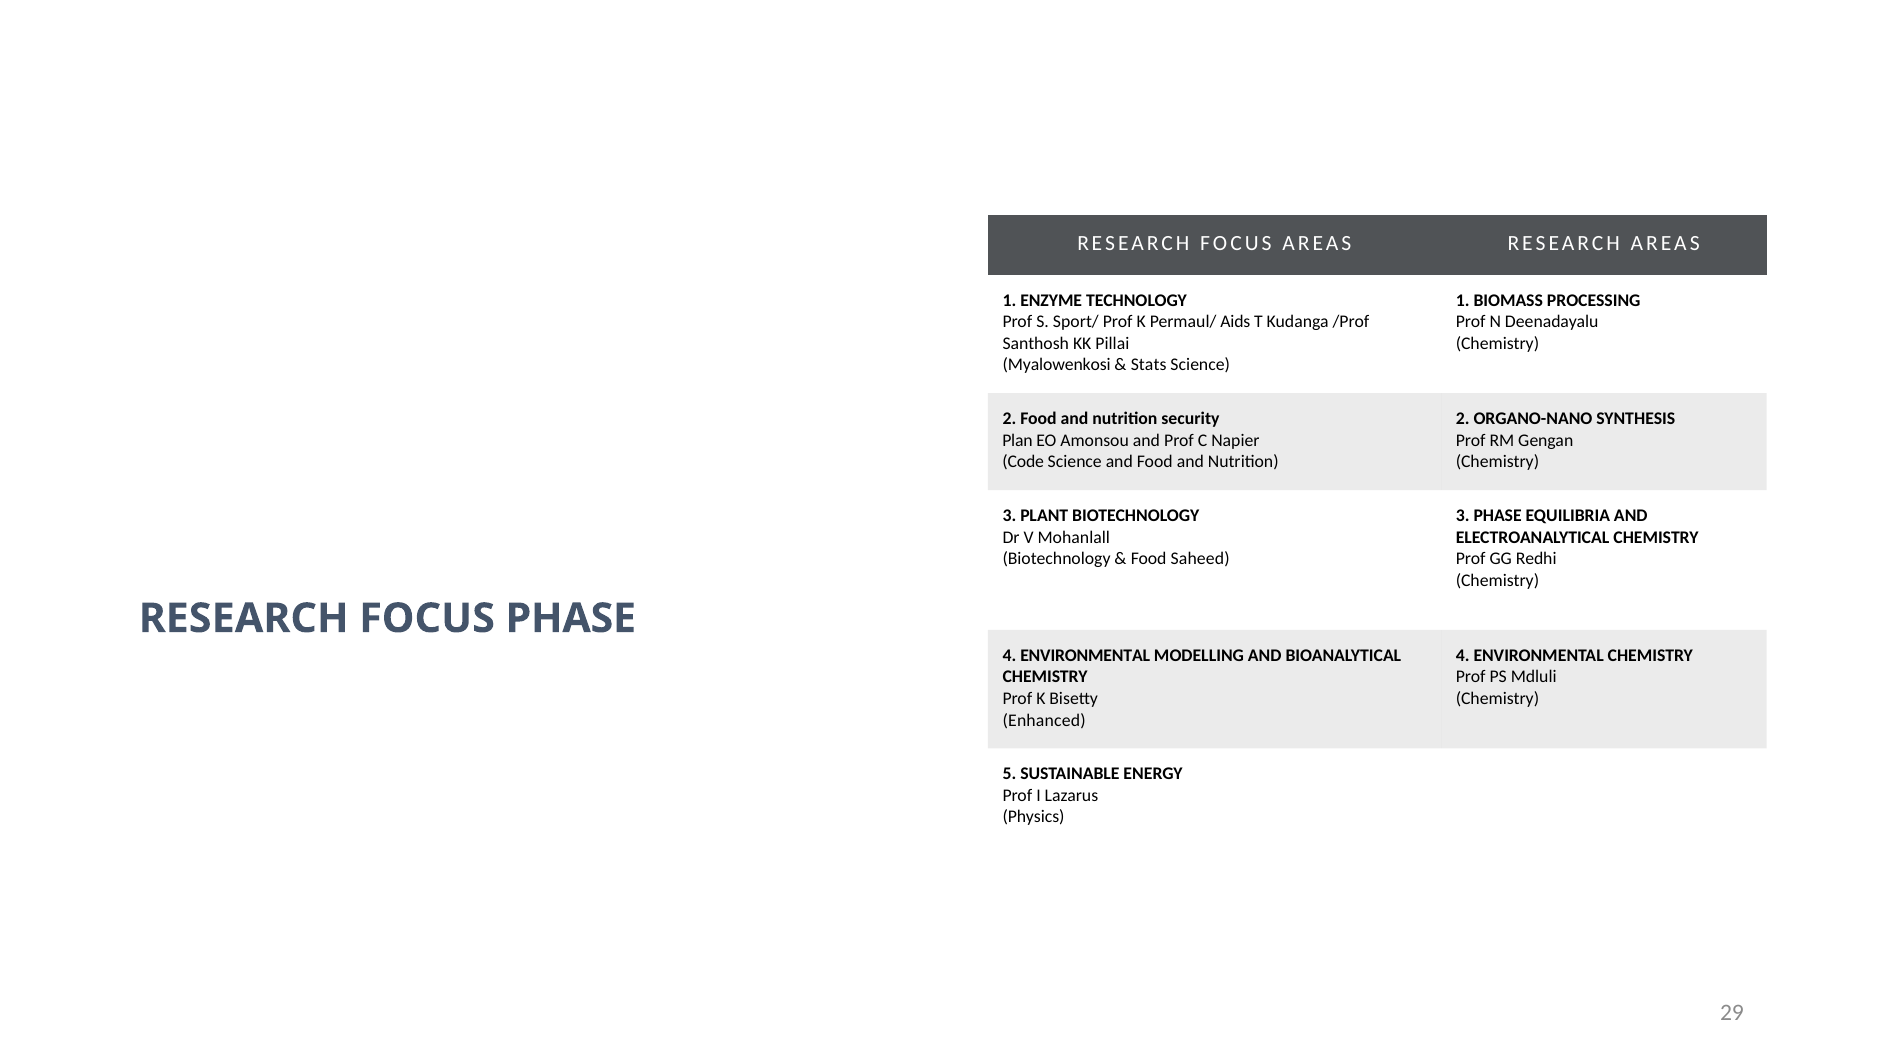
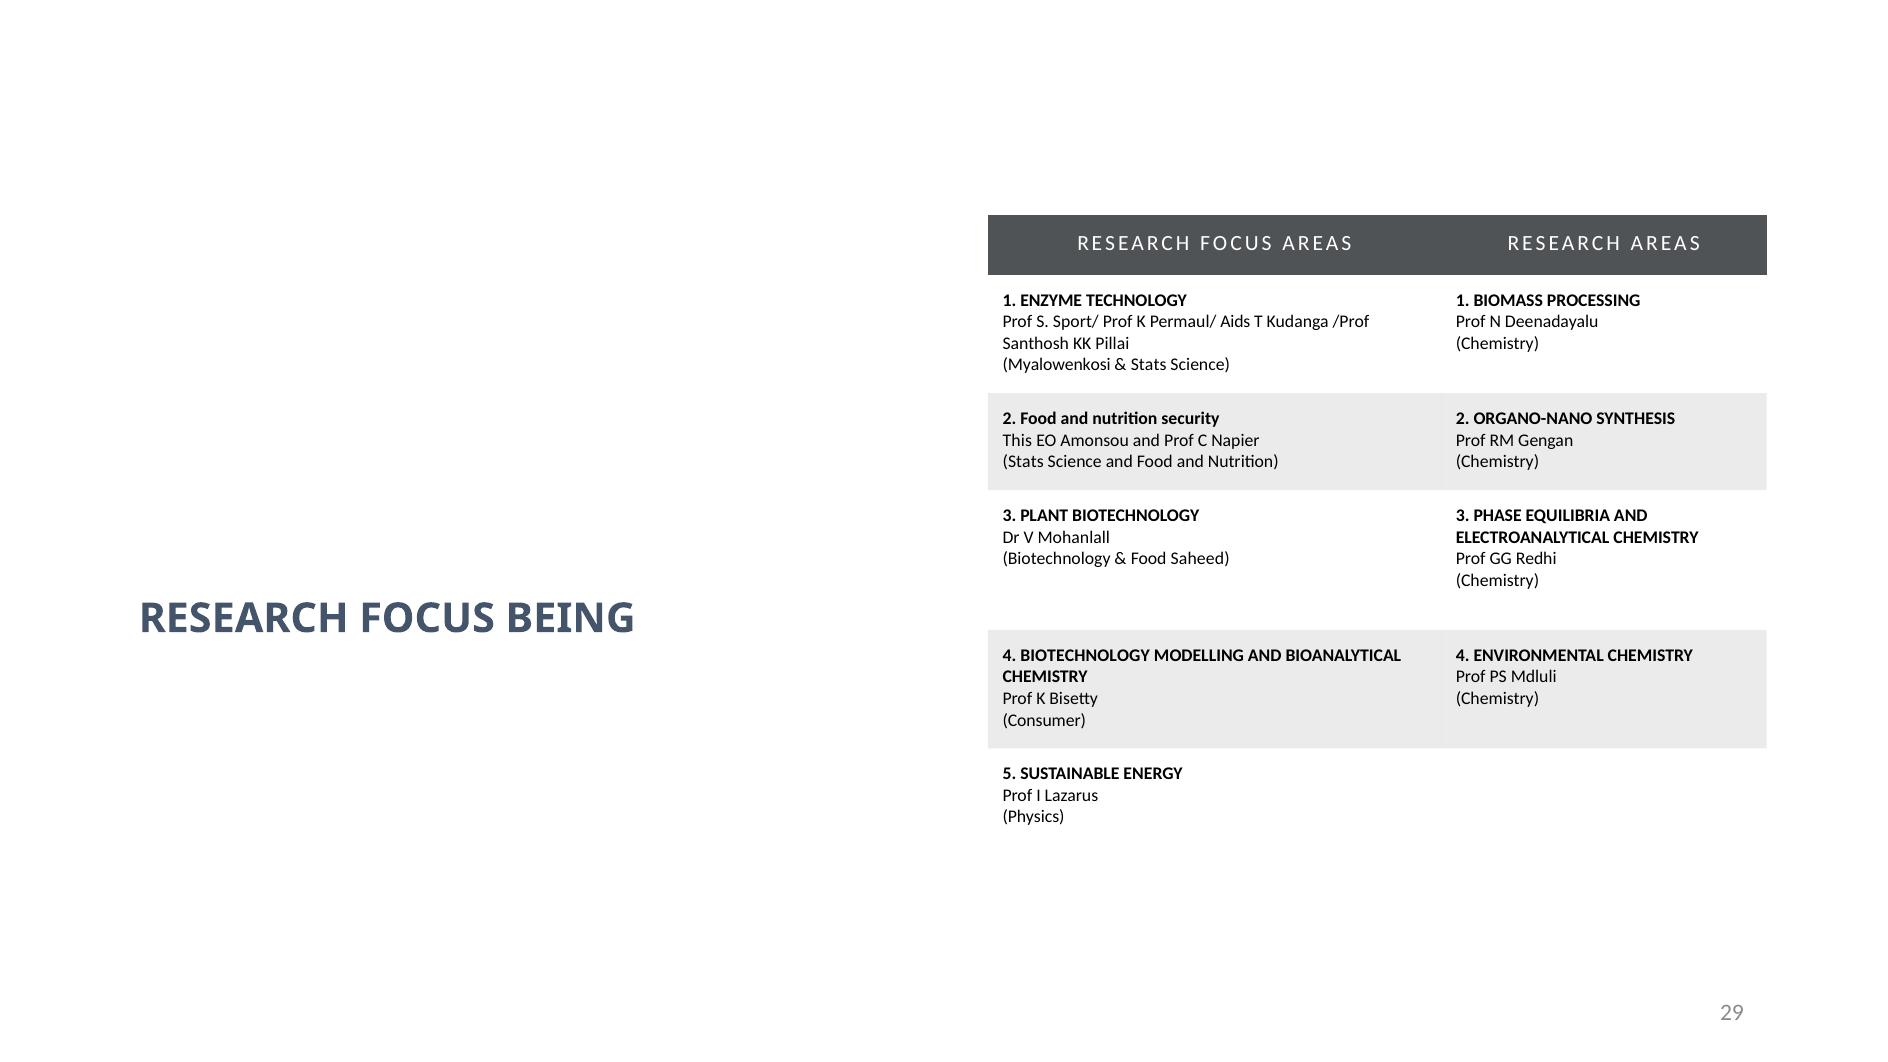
Plan: Plan -> This (1017, 440)
Code: Code -> Stats (1023, 462)
FOCUS PHASE: PHASE -> BEING (571, 618)
ENVIRONMENTAL: ENVIRONMENTAL -> BIOTECHNOLOGY (1085, 656)
Enhanced: Enhanced -> Consumer (1044, 720)
